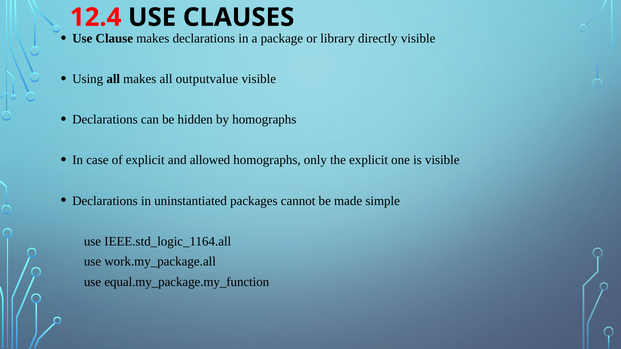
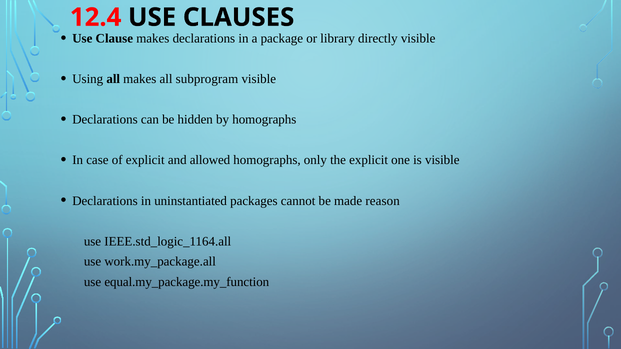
outputvalue: outputvalue -> subprogram (207, 79)
simple: simple -> reason (383, 201)
